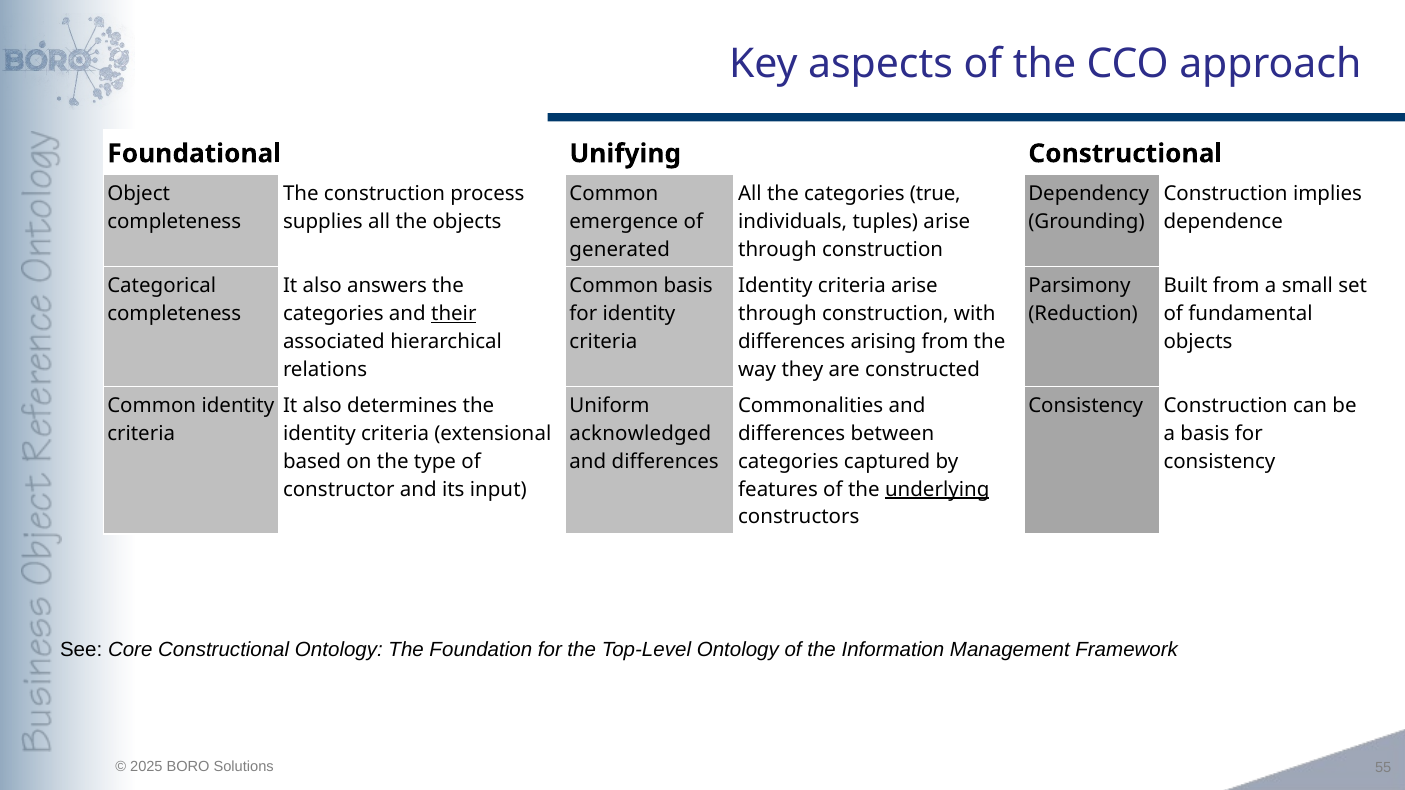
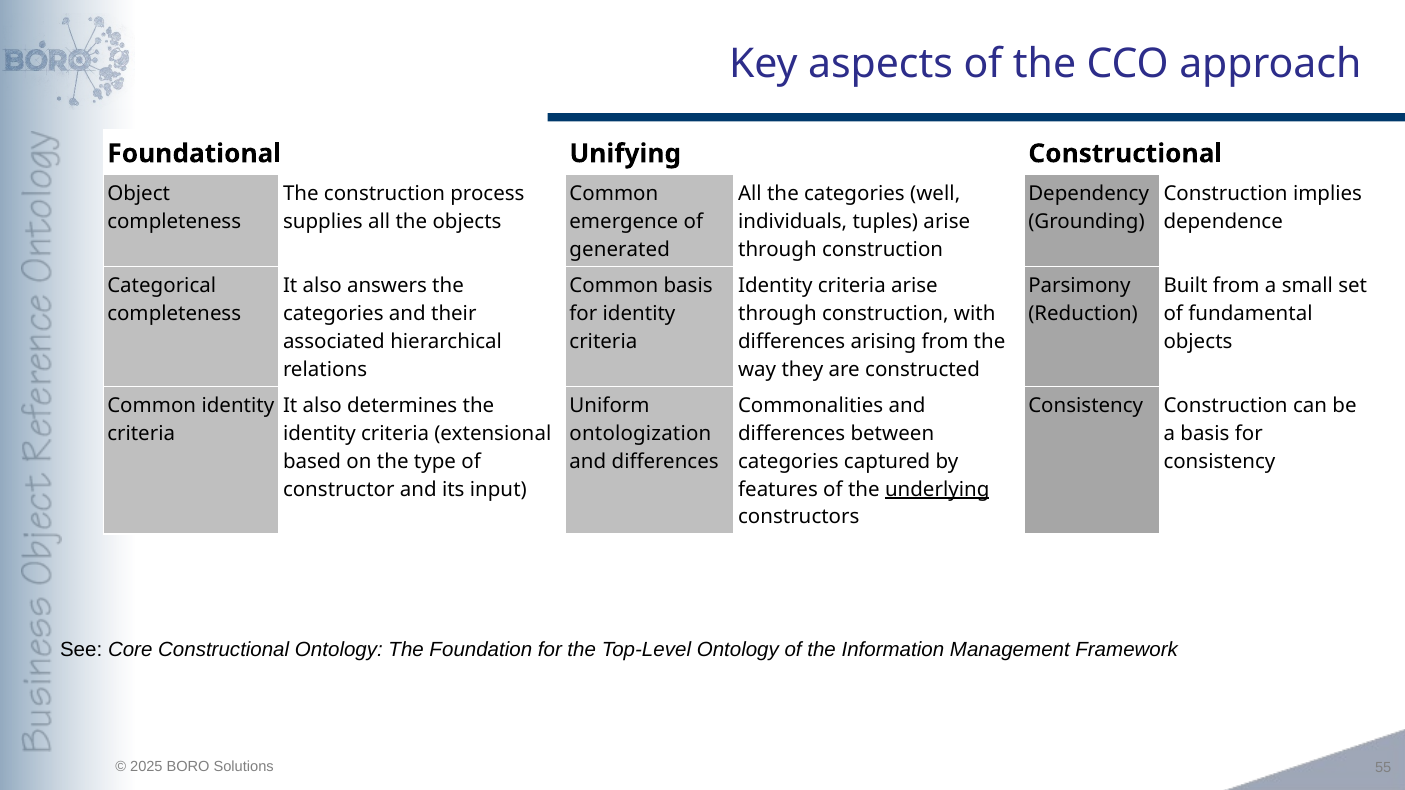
true: true -> well (935, 194)
their underline: present -> none (454, 314)
acknowledged: acknowledged -> ontologization (640, 434)
